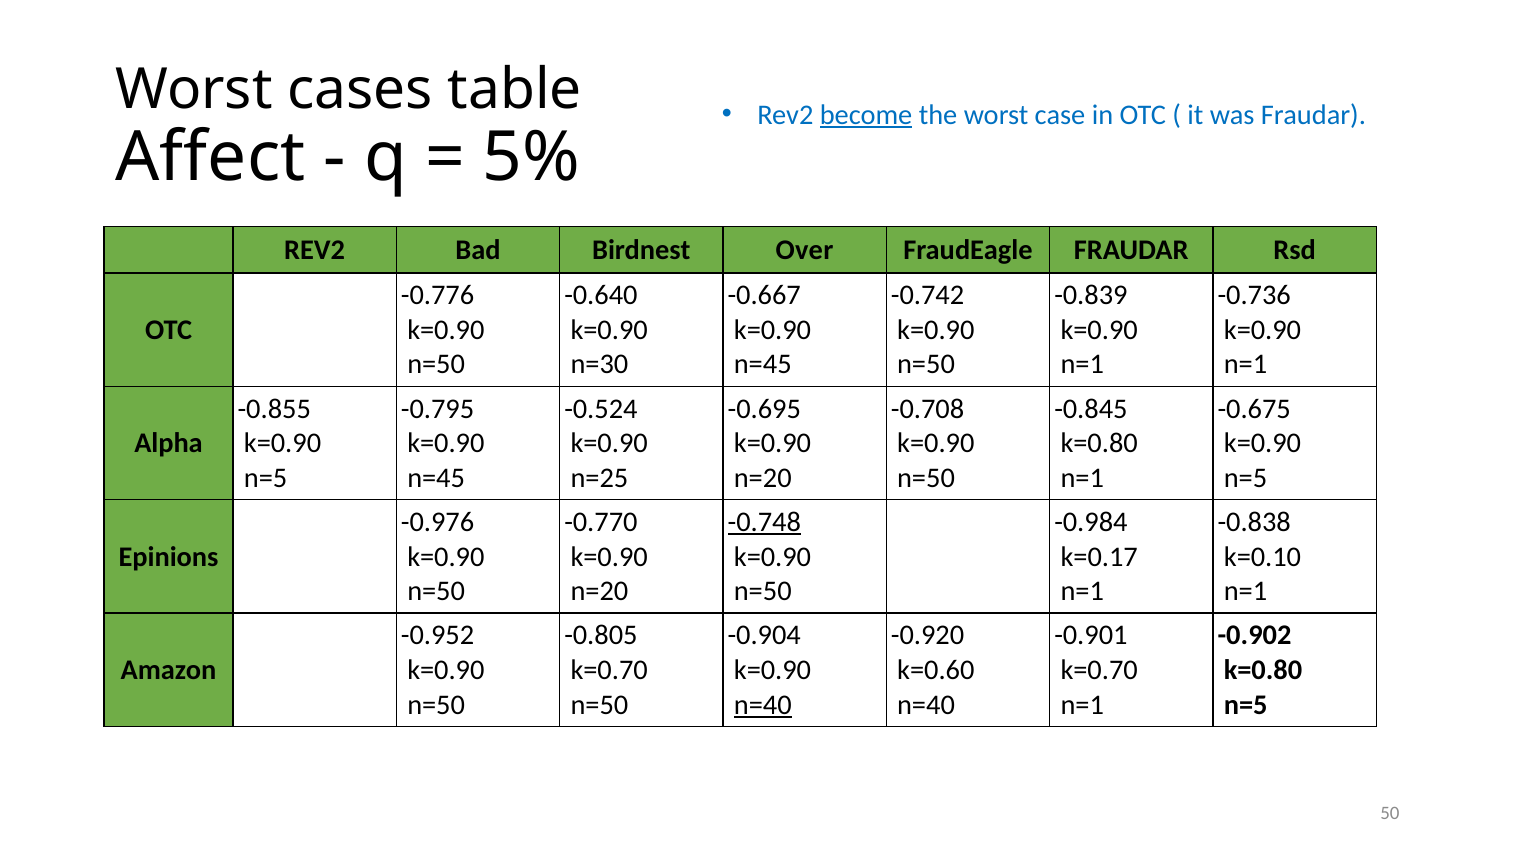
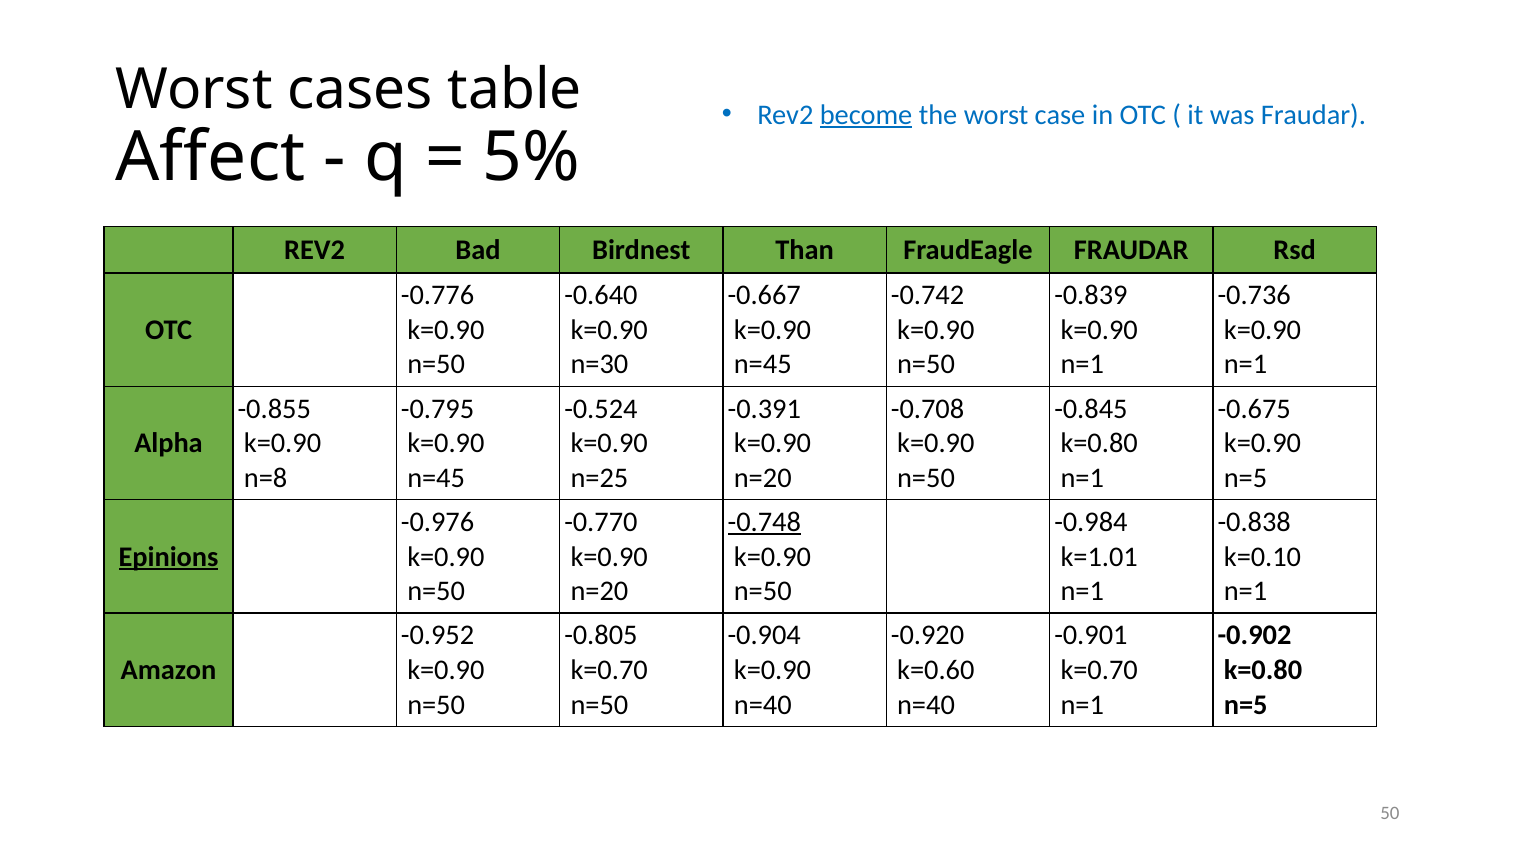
Over: Over -> Than (805, 250)
-0.695: -0.695 -> -0.391 (764, 409)
n=5: n=5 -> n=8 (266, 478)
Epinions underline: none -> present (169, 557)
k=0.17: k=0.17 -> k=1.01 (1099, 557)
n=40 underline: present -> none (763, 705)
